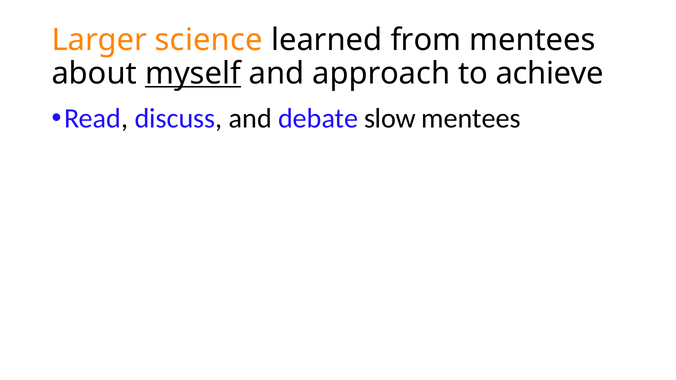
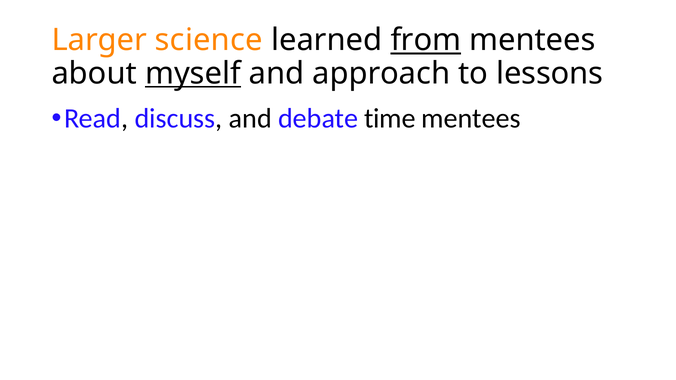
from underline: none -> present (426, 40)
achieve: achieve -> lessons (550, 74)
slow: slow -> time (390, 119)
